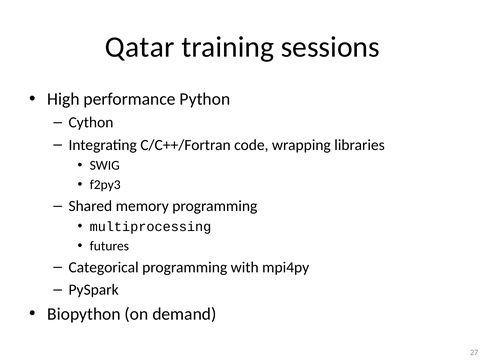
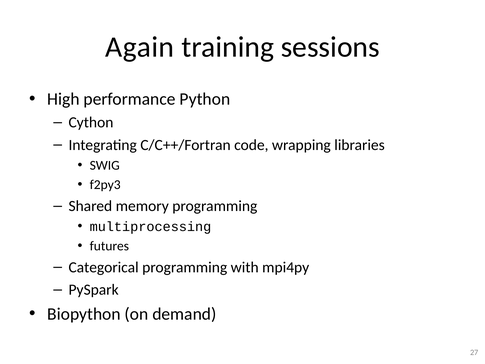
Qatar: Qatar -> Again (140, 47)
